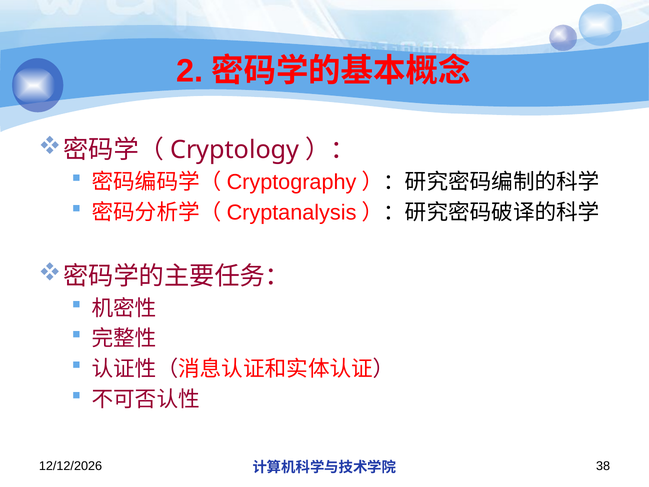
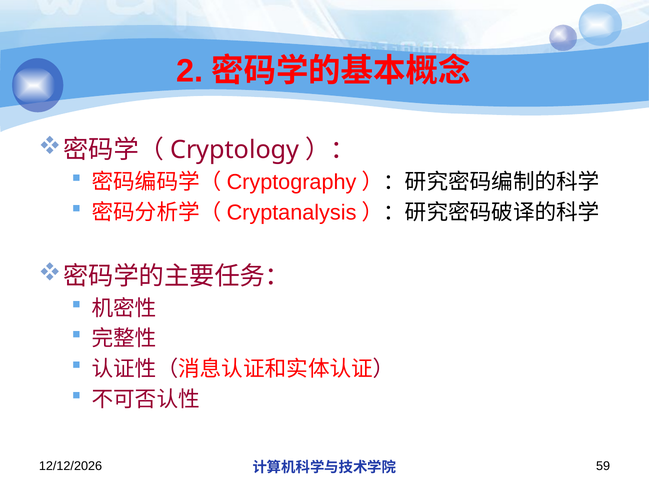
38: 38 -> 59 (603, 466)
